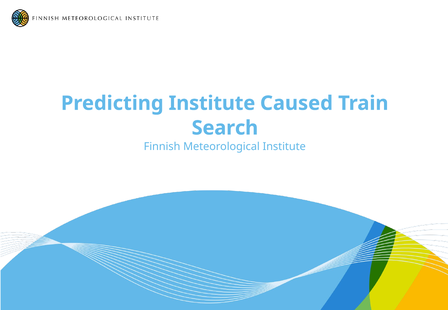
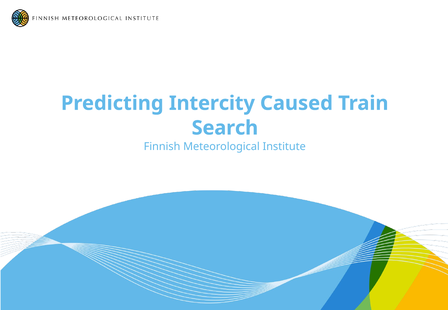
Predicting Institute: Institute -> Intercity (212, 103)
